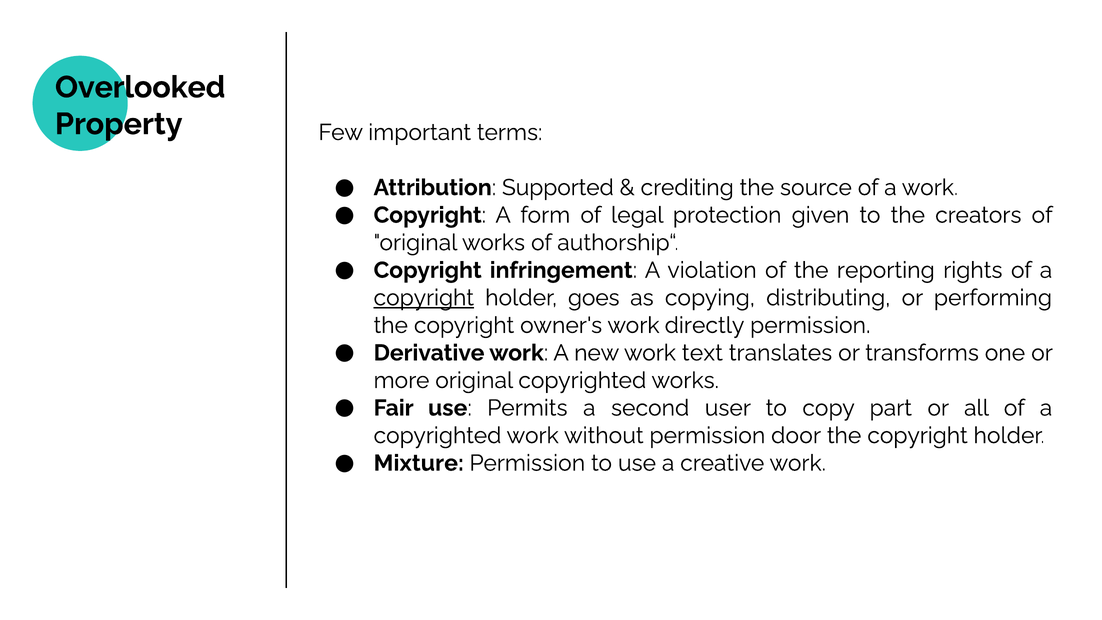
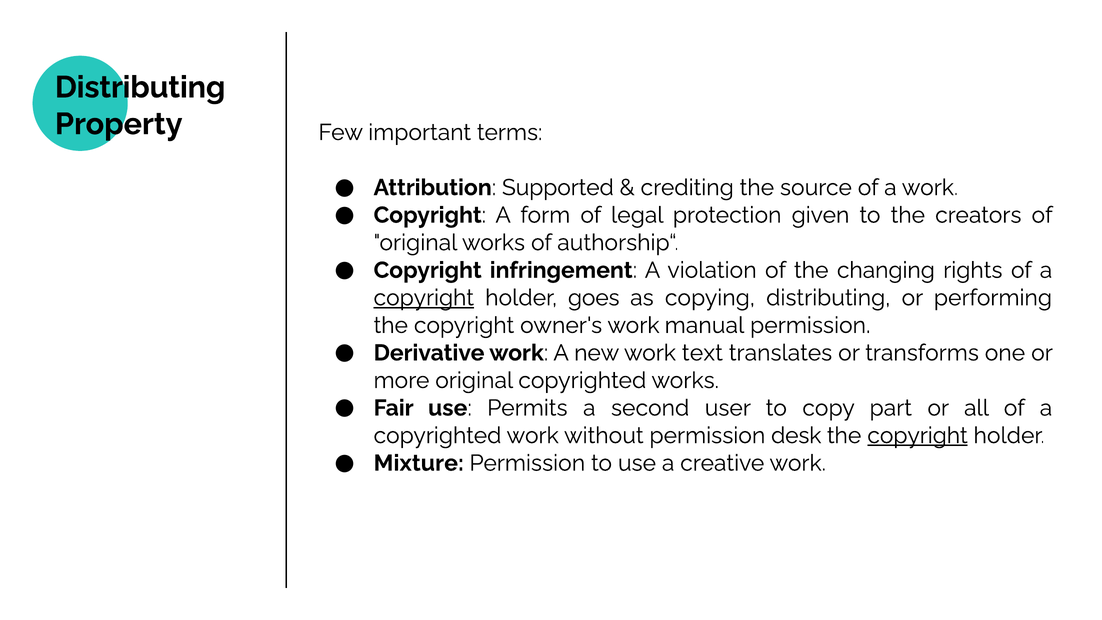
Overlooked: Overlooked -> Distributing (140, 87)
reporting: reporting -> changing (886, 270)
directly: directly -> manual (704, 325)
door: door -> desk (796, 435)
copyright underline: none -> present (918, 435)
